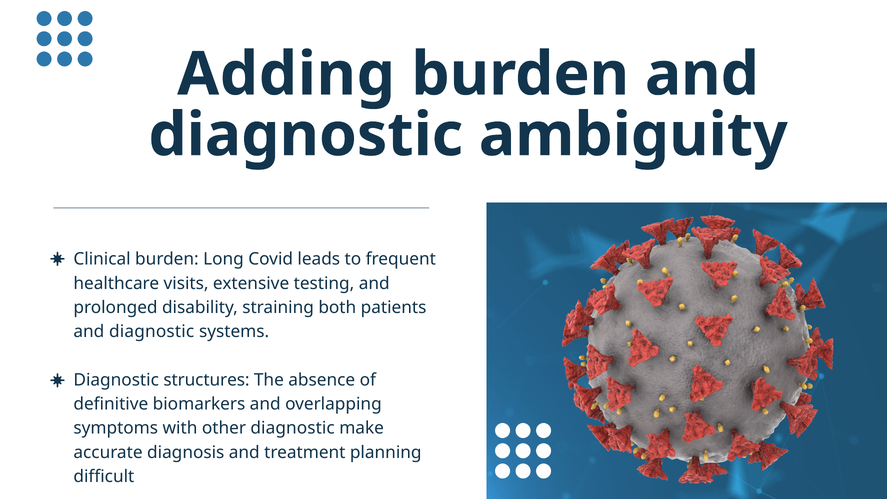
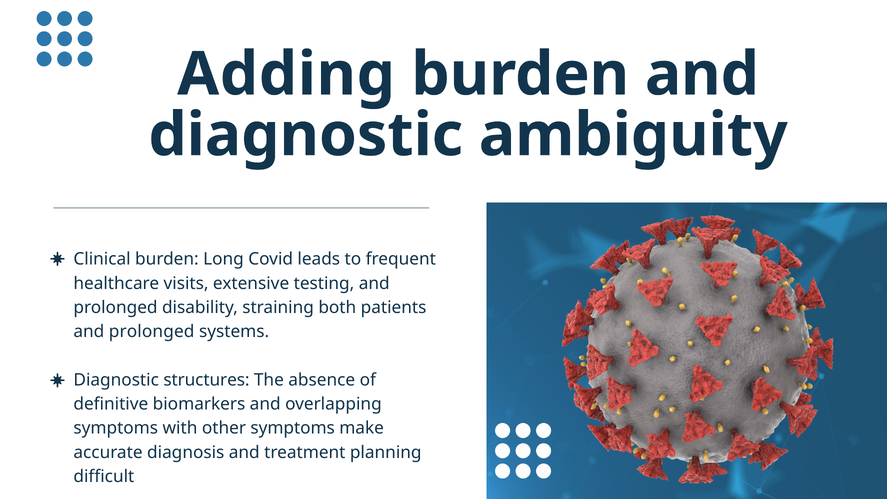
diagnostic: diagnostic -> prolonged (152, 332)
other diagnostic: diagnostic -> symptoms (293, 428)
